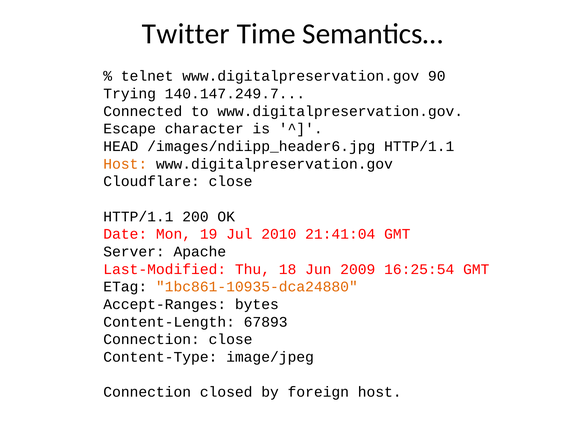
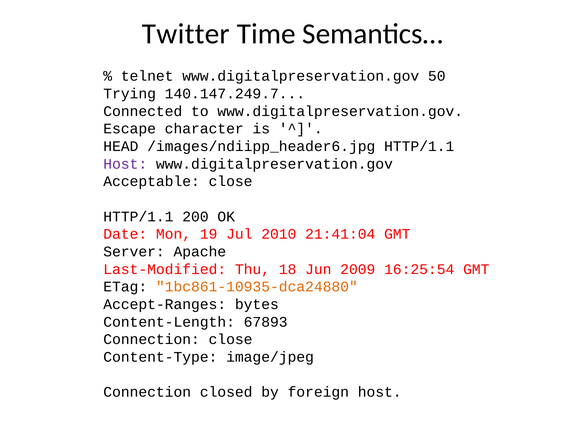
90: 90 -> 50 (437, 76)
Host colour: orange -> purple (125, 164)
Cloudflare: Cloudflare -> Acceptable (152, 181)
